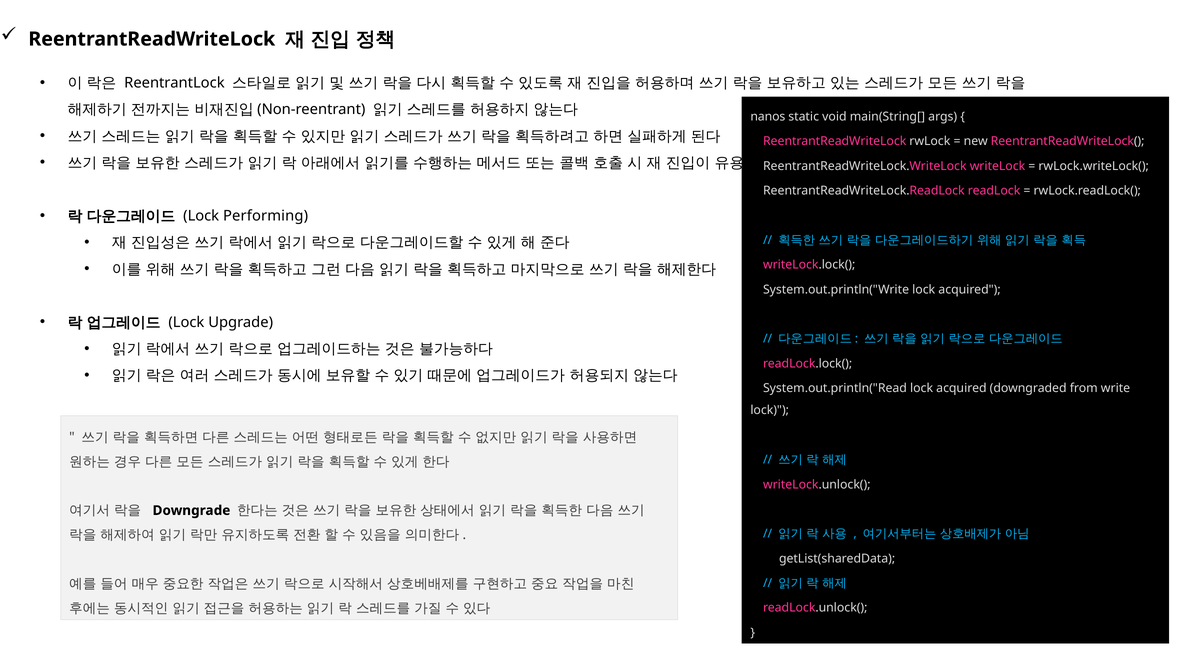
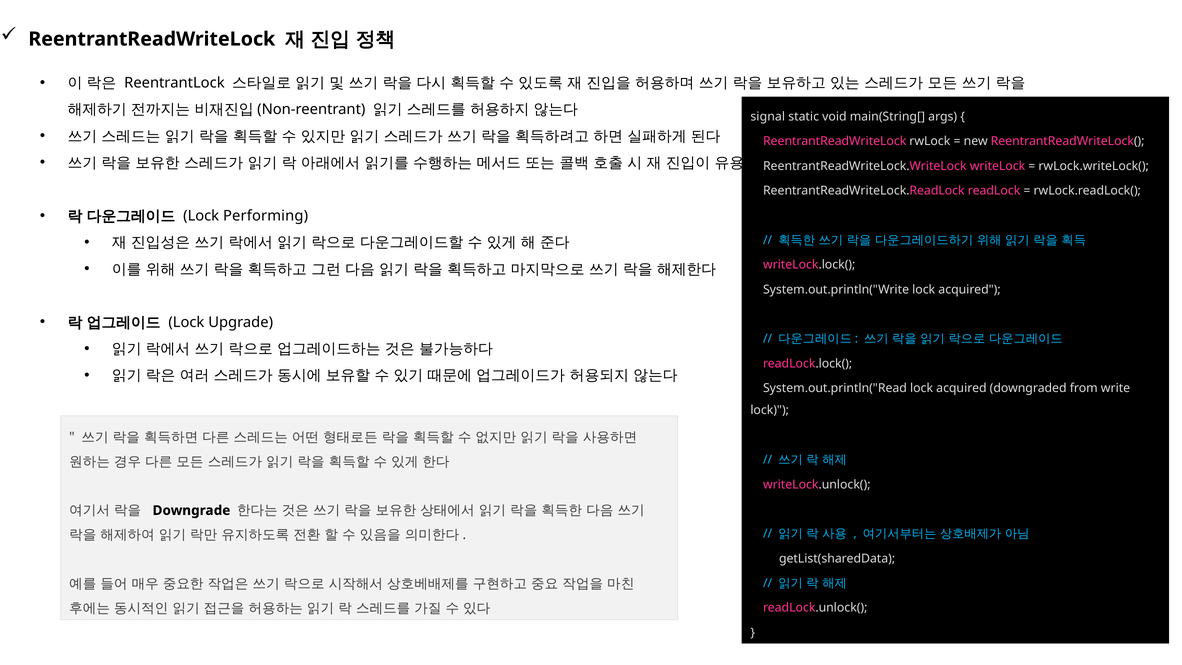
nanos: nanos -> signal (768, 117)
